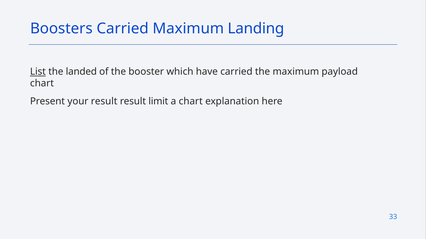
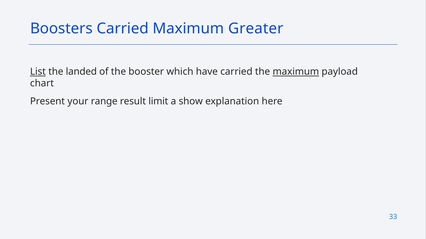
Landing: Landing -> Greater (256, 28)
maximum underline: none -> present (296, 72)
your result: result -> range (104, 101)
a chart: chart -> show (191, 101)
